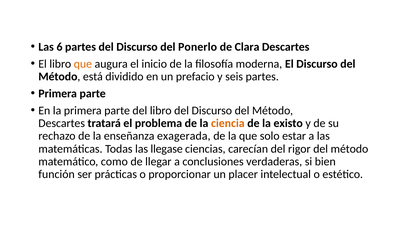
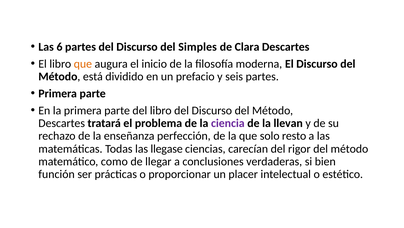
Ponerlo: Ponerlo -> Simples (198, 47)
ciencia colour: orange -> purple (228, 123)
existo: existo -> llevan (288, 123)
exagerada: exagerada -> perfección (184, 136)
estar: estar -> resto (294, 136)
